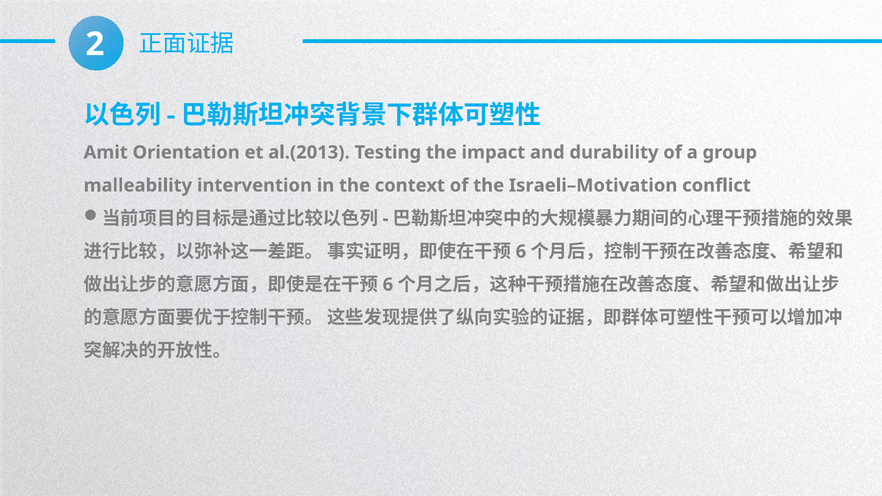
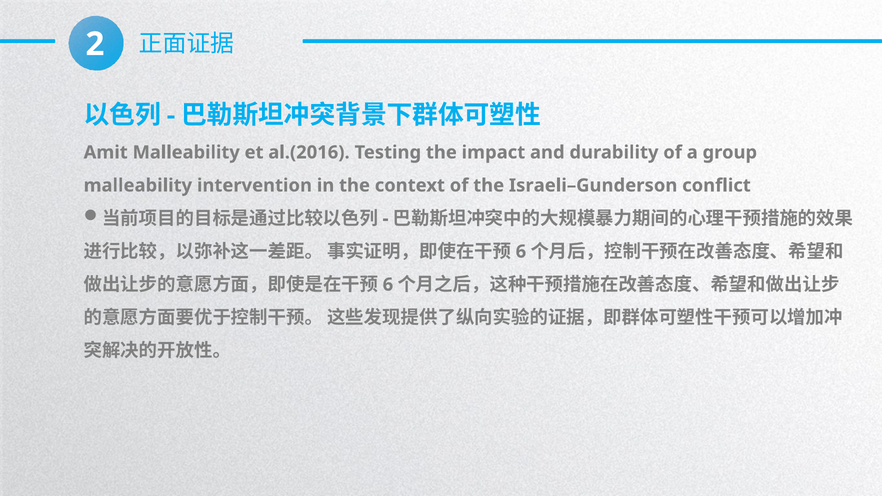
Amit Orientation: Orientation -> Malleability (186, 152)
al.(2013: al.(2013 -> al.(2016 (309, 152)
Israeli–Motivation: Israeli–Motivation -> Israeli–Gunderson (593, 186)
